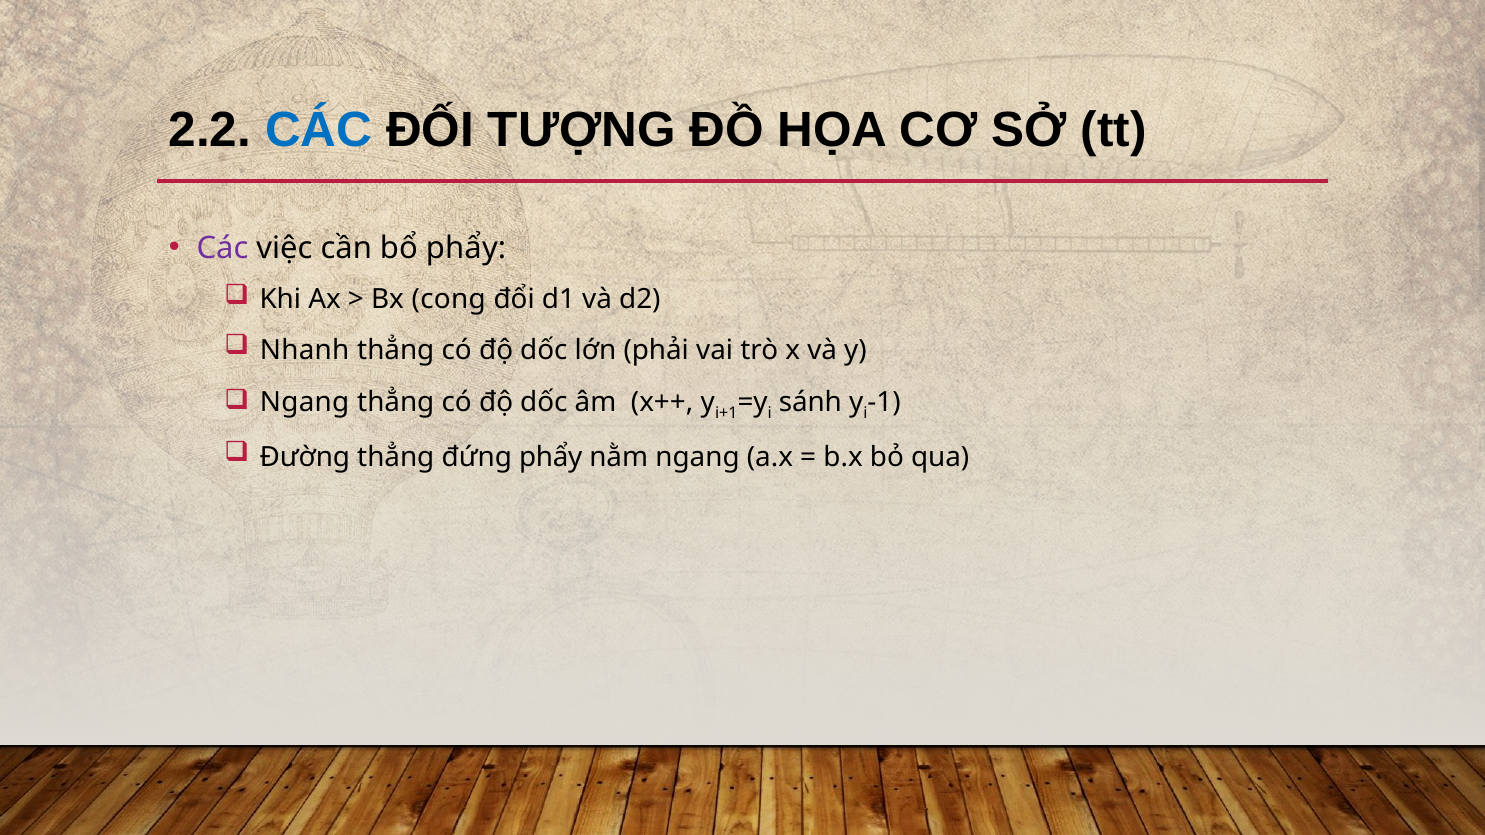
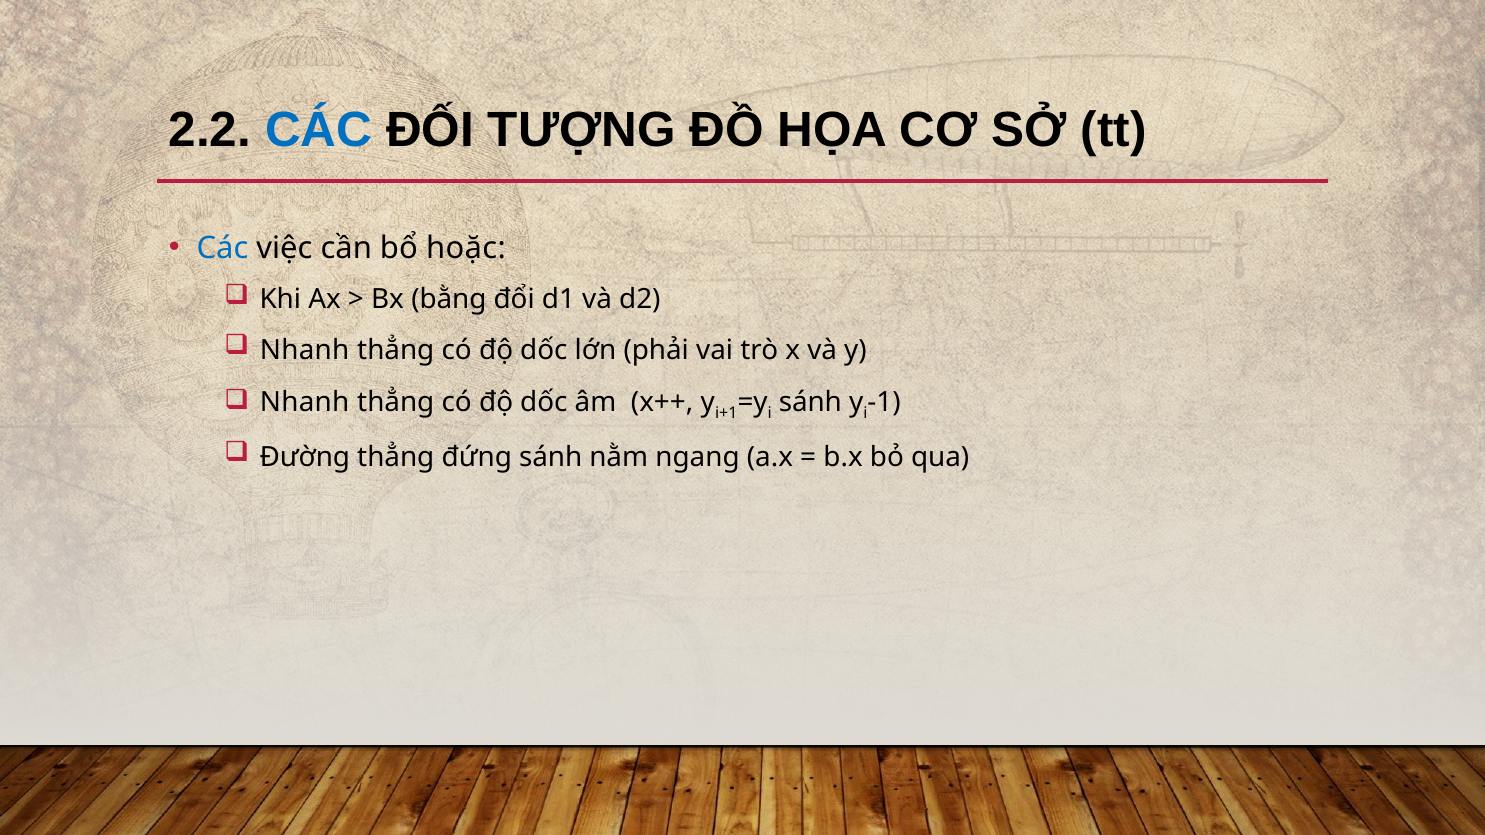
Các colour: purple -> blue (223, 248)
bổ phẩy: phẩy -> hoặc (466, 248)
cong: cong -> bằng (449, 300)
Ngang: Ngang -> Nhanh (305, 402)
đứng phẩy: phẩy -> sánh (551, 457)
